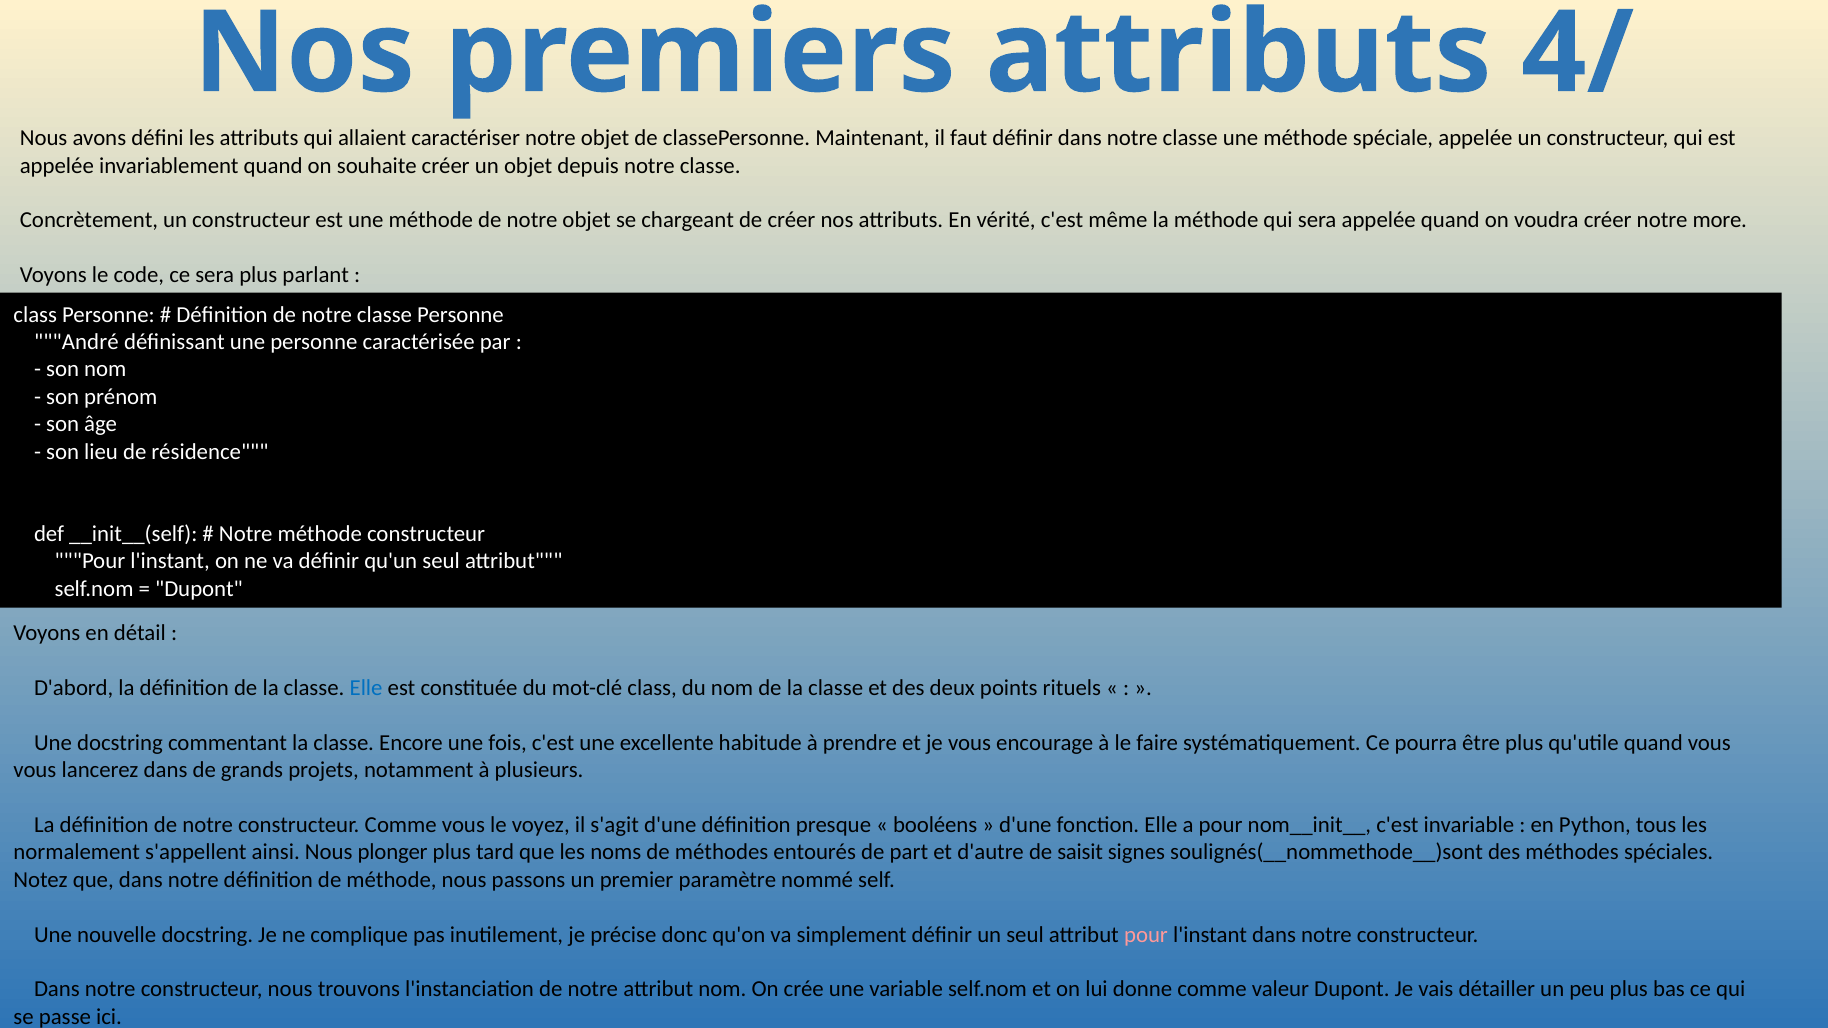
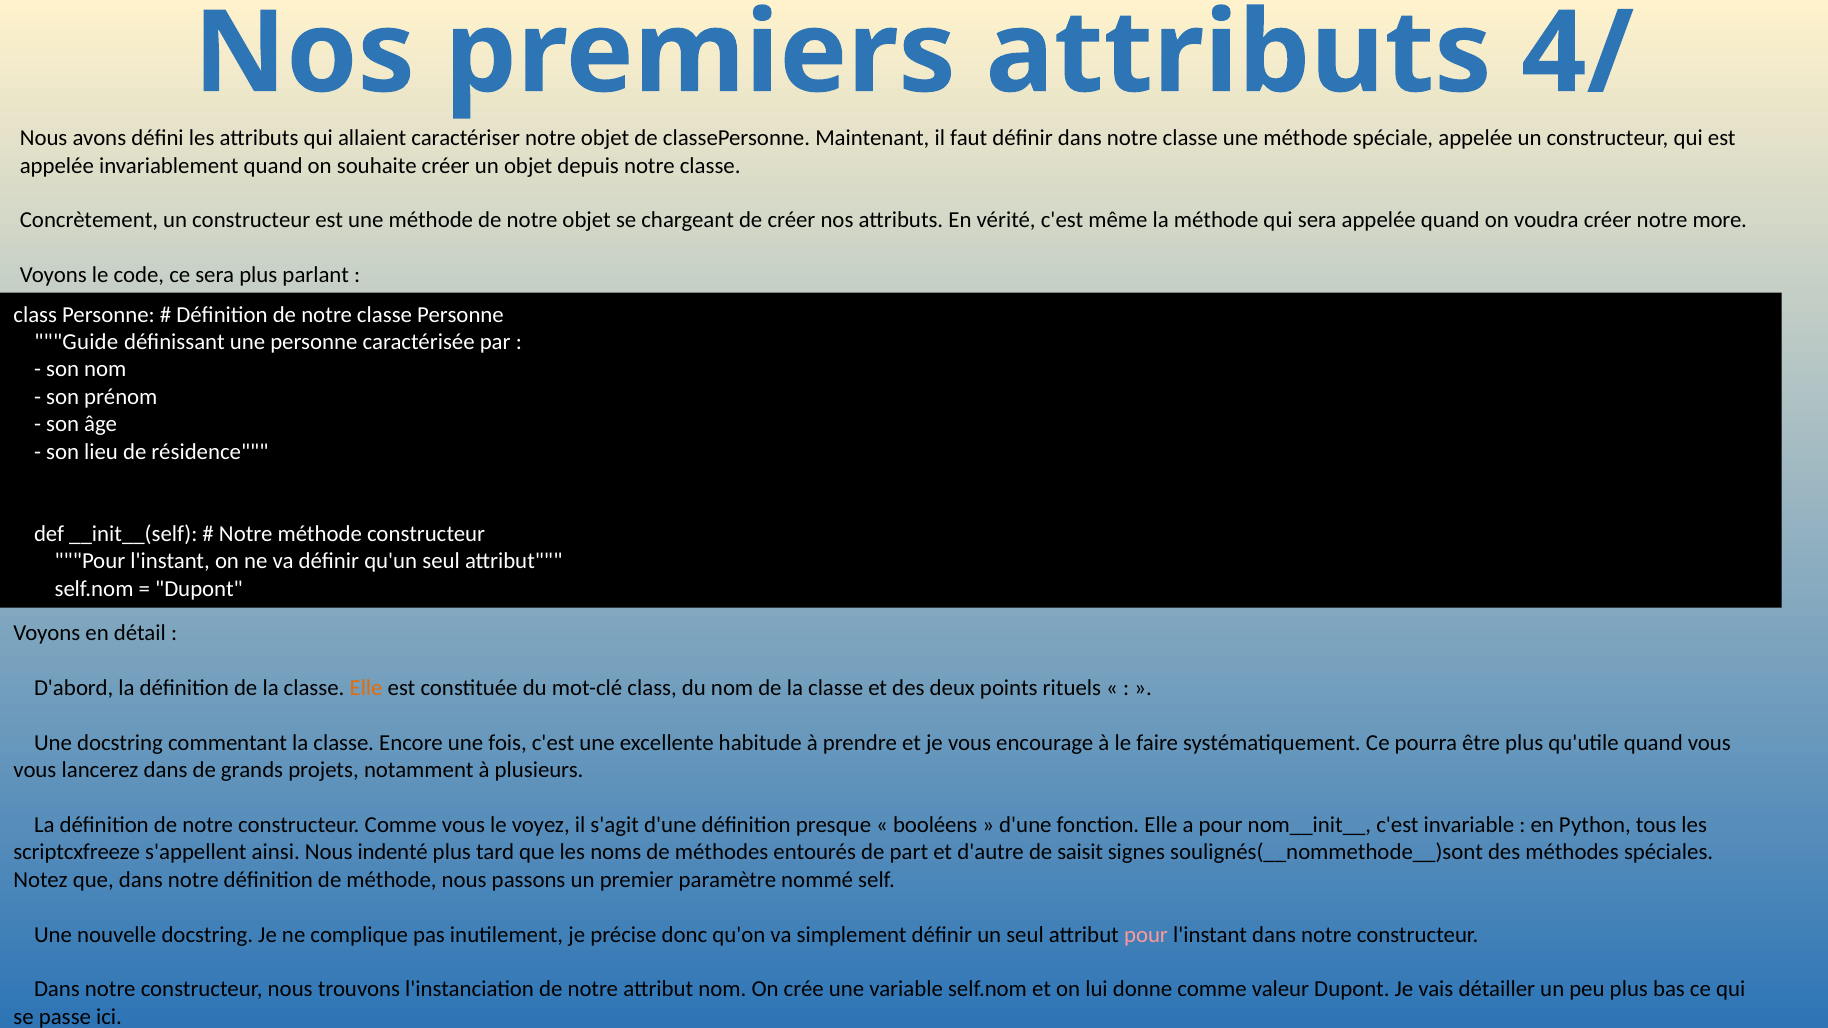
André: André -> Guide (76, 342)
Elle colour: blue -> orange (366, 688)
normalement: normalement -> scriptcxfreeze (77, 852)
plonger: plonger -> indenté (393, 852)
